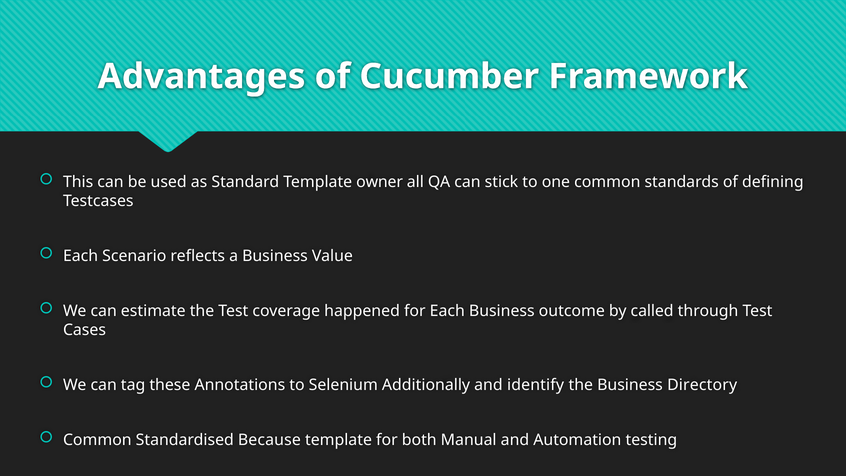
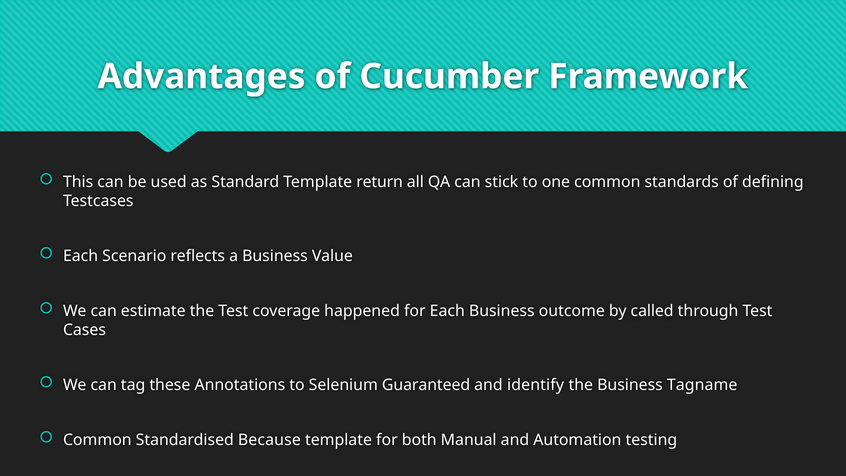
owner: owner -> return (380, 182)
Additionally: Additionally -> Guaranteed (426, 385)
Directory: Directory -> Tagname (702, 385)
